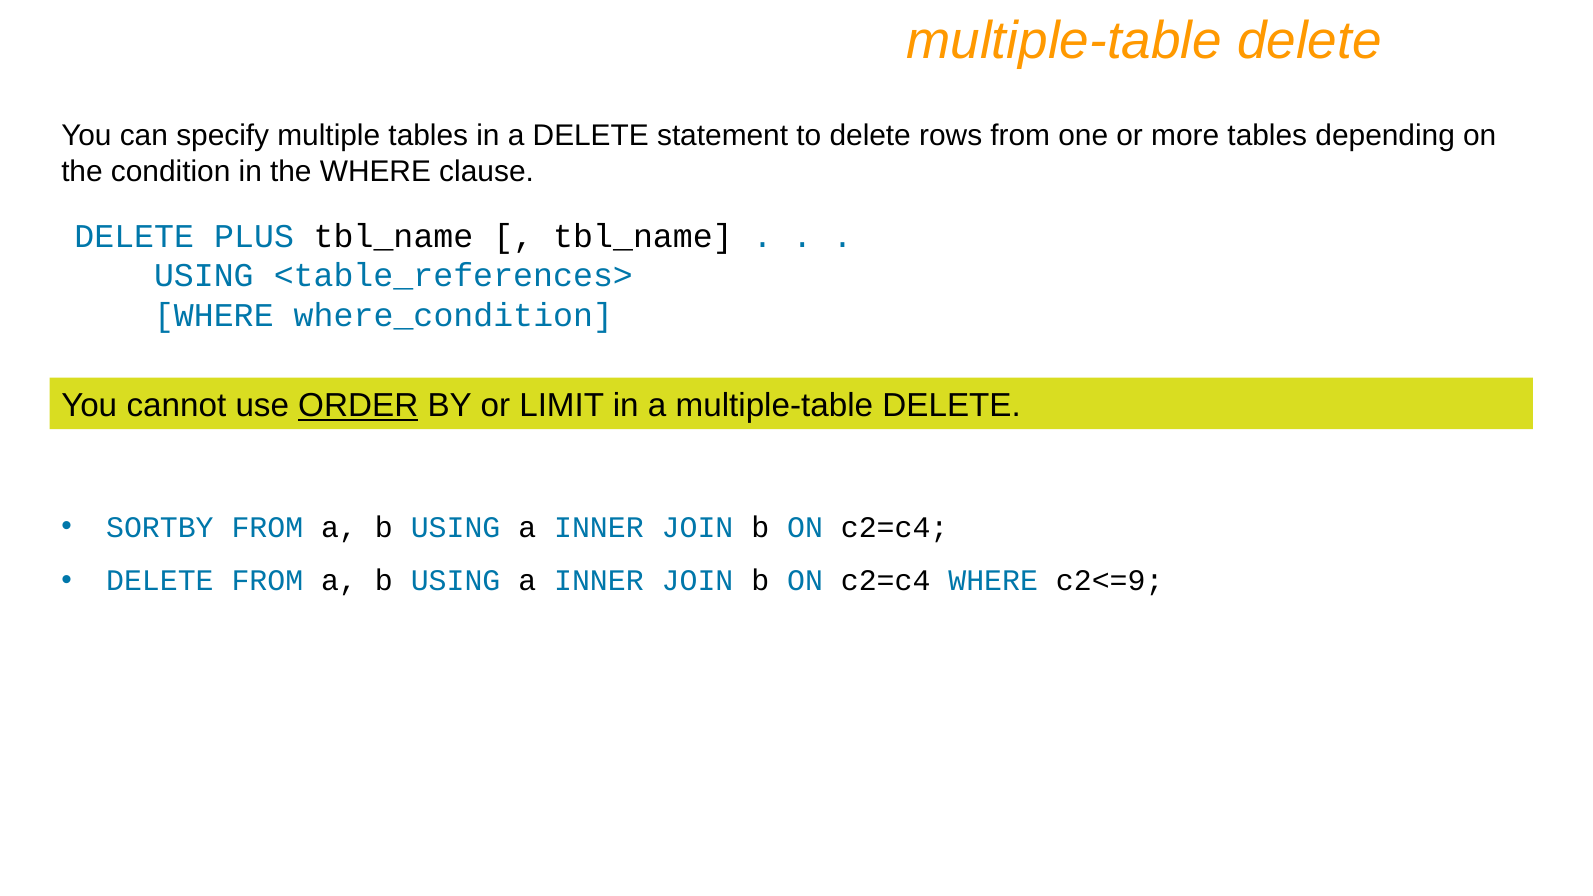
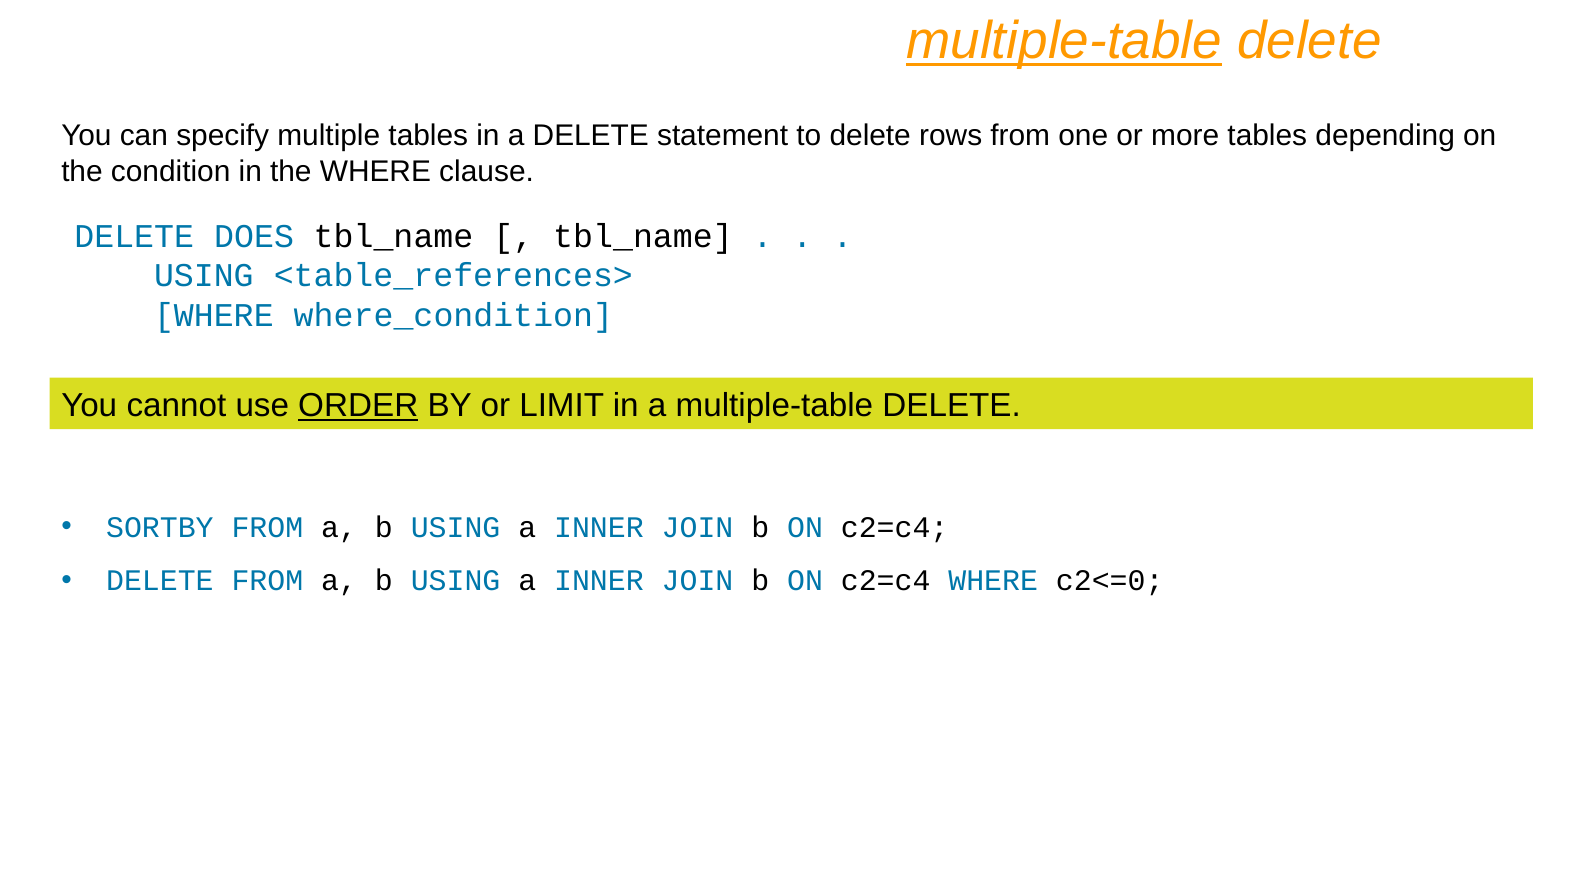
multiple-table underline: none -> present (1064, 41)
PLUS: PLUS -> DOES (254, 236)
c2<=9: c2<=9 -> c2<=0 (1110, 581)
